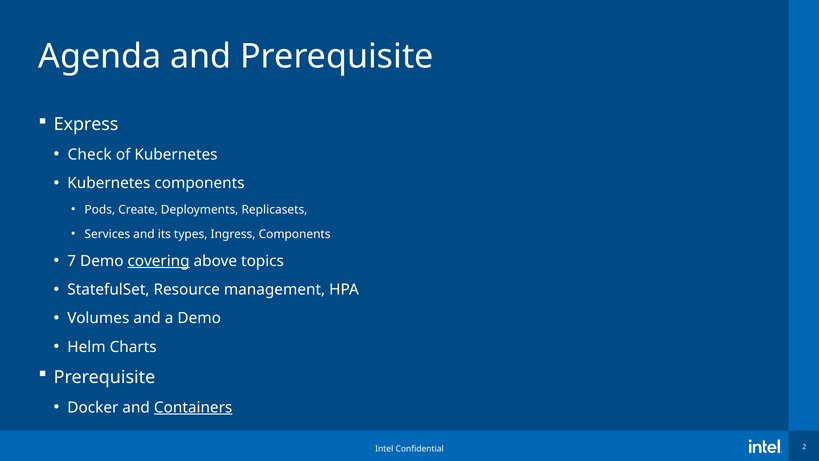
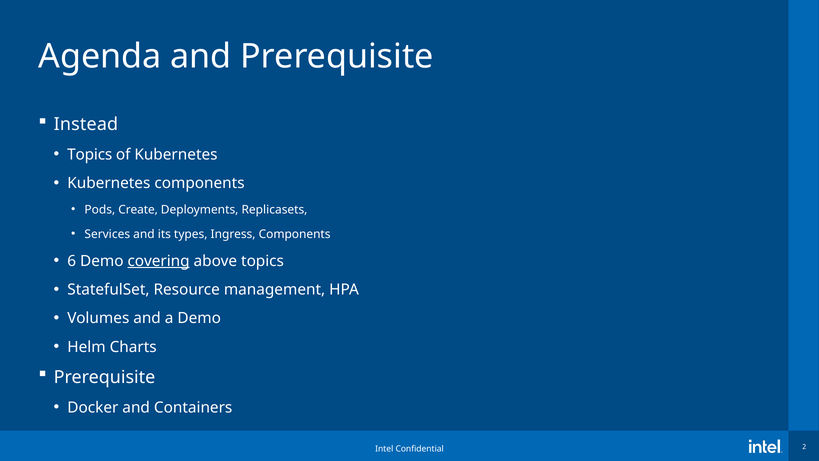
Express: Express -> Instead (86, 124)
Check: Check -> Topics (90, 154)
7: 7 -> 6 (72, 261)
Containers underline: present -> none (193, 407)
